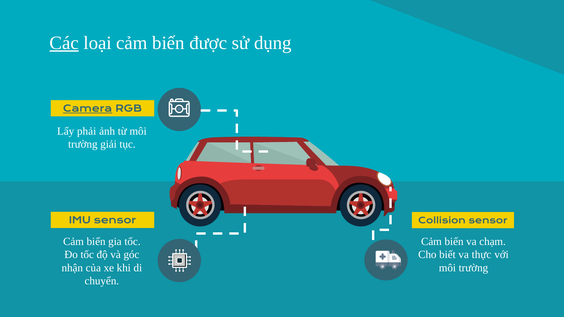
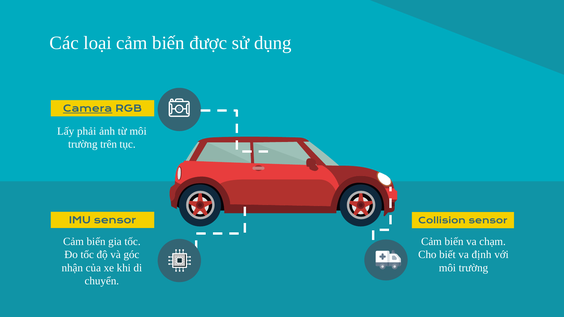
Các underline: present -> none (64, 43)
giải: giải -> trên (109, 144)
thực: thực -> định (482, 255)
